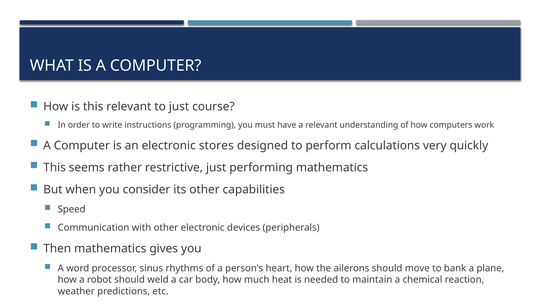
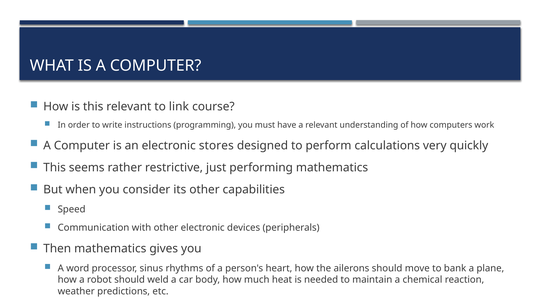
to just: just -> link (179, 107)
